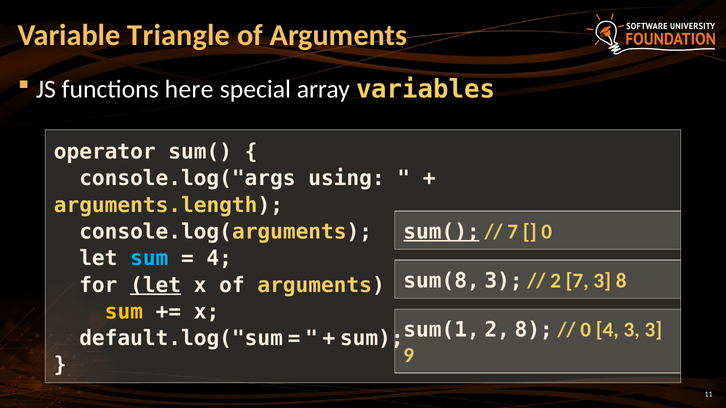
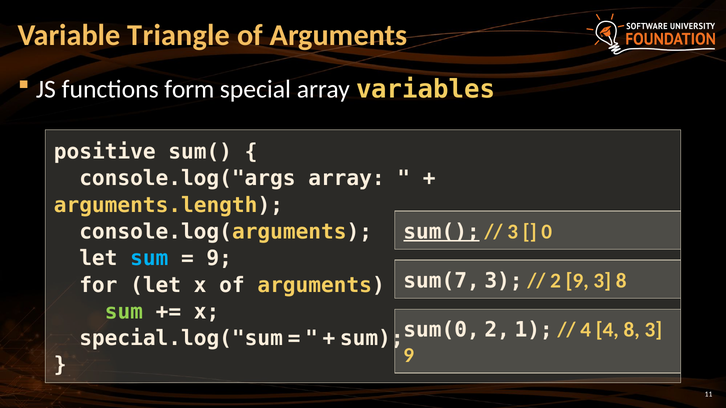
here: here -> form (189, 89)
operator: operator -> positive (105, 152)
console.log("args using: using -> array (346, 179)
7: 7 -> 3 (513, 232)
4: 4 -> 9 (219, 259)
sum(8: sum(8 -> sum(7 (442, 281)
2 7: 7 -> 9 (577, 281)
let underline: present -> none (156, 285)
sum colour: yellow -> light green (124, 312)
sum(1: sum(1 -> sum(0 (442, 330)
2 8: 8 -> 1 (534, 330)
0: 0 -> 4 (586, 330)
4 3: 3 -> 8 (632, 330)
default.log("sum: default.log("sum -> special.log("sum (181, 339)
